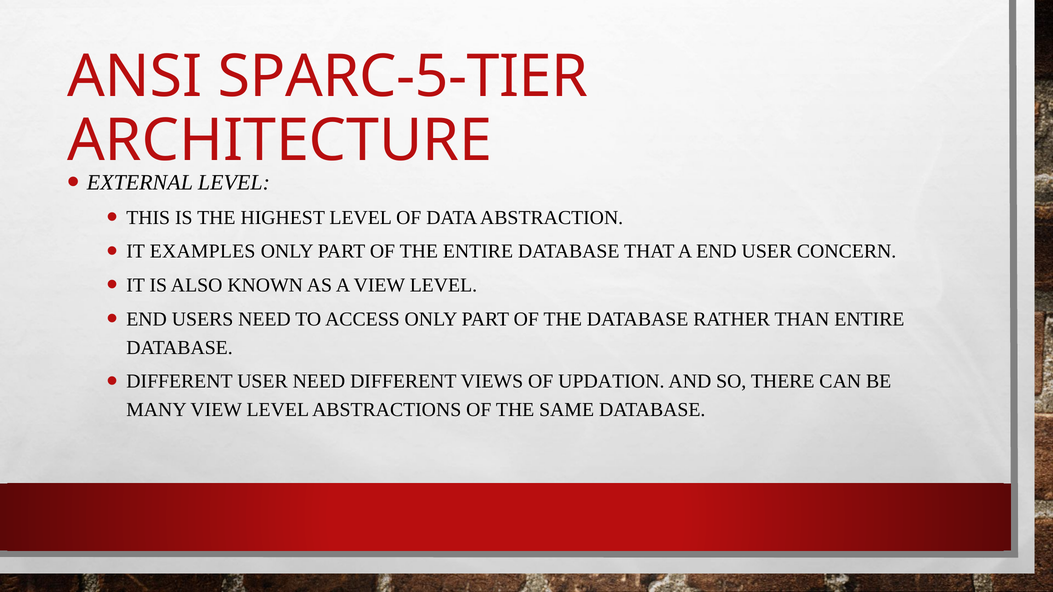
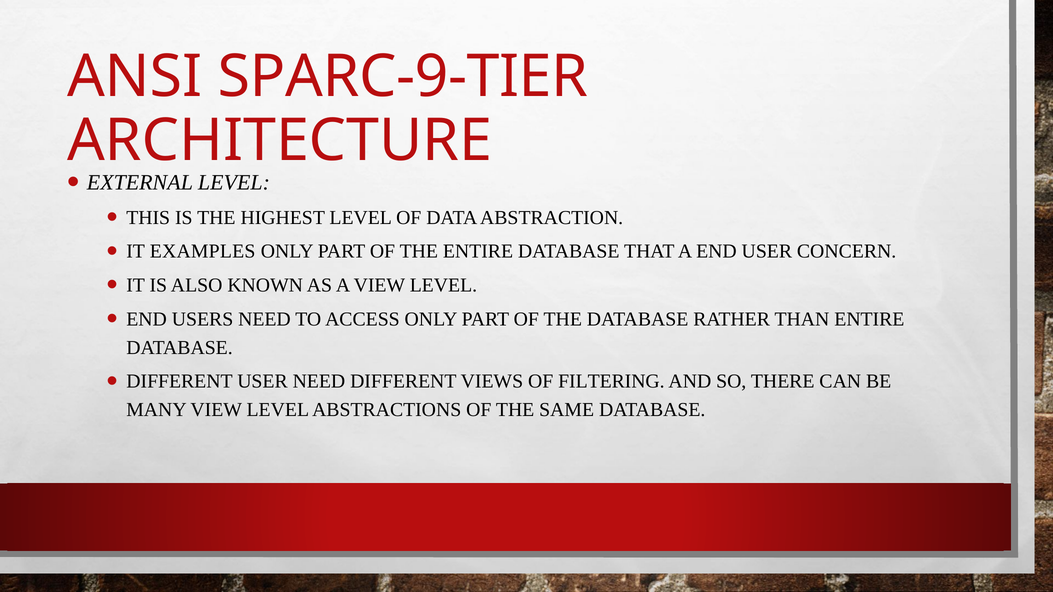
SPARC-5-TIER: SPARC-5-TIER -> SPARC-9-TIER (403, 77)
UPDATION: UPDATION -> FILTERING (611, 382)
